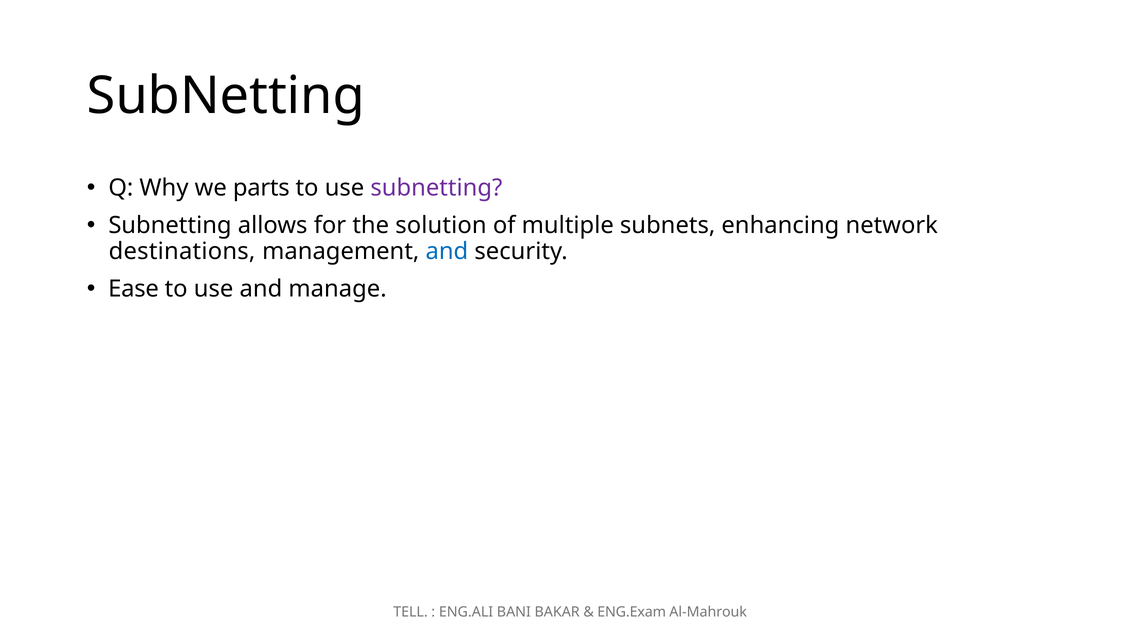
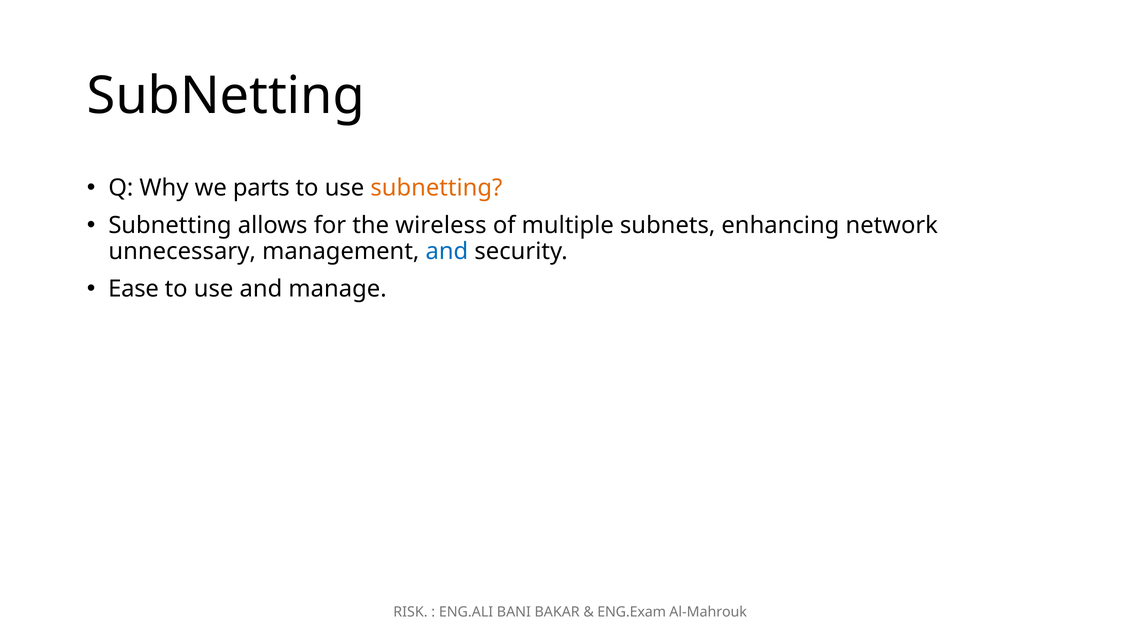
subnetting colour: purple -> orange (436, 188)
solution: solution -> wireless (441, 225)
destinations: destinations -> unnecessary (182, 251)
TELL: TELL -> RISK (410, 612)
